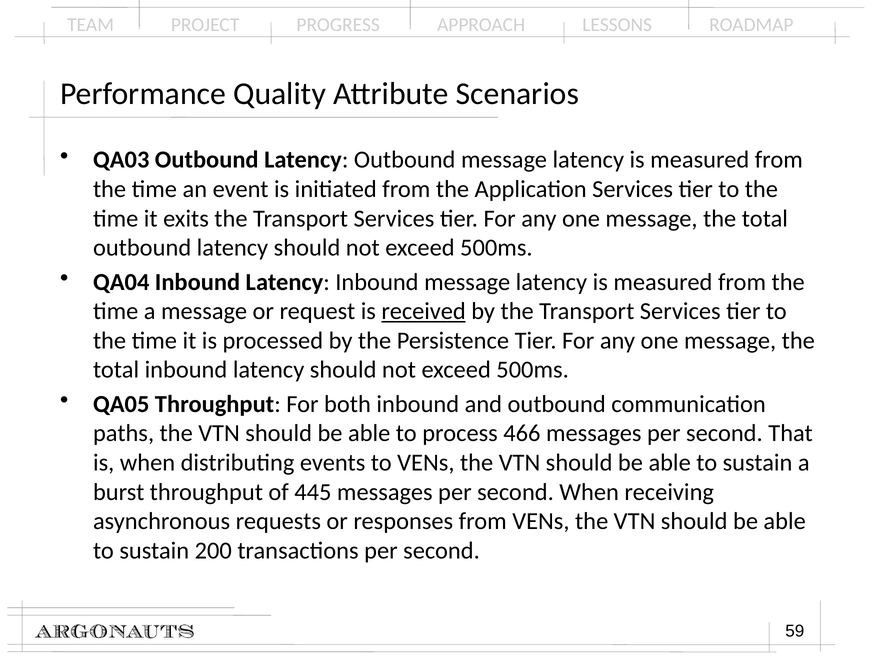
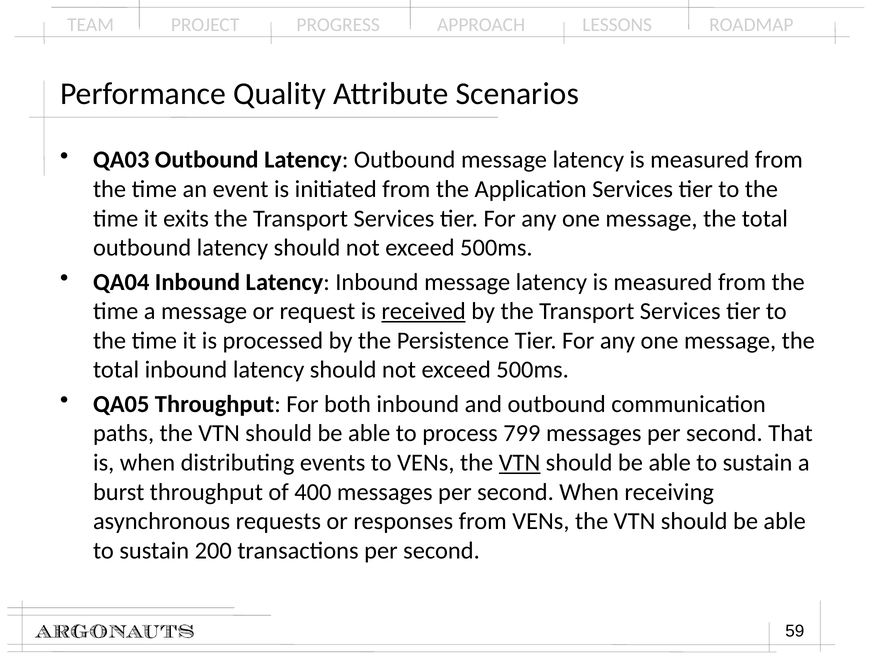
466: 466 -> 799 (522, 434)
VTN underline: none -> present (520, 463)
445: 445 -> 400 (313, 492)
